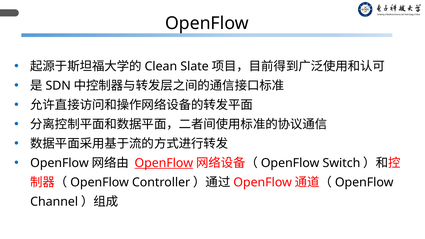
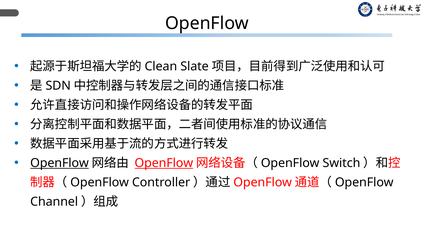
OpenFlow underline: none -> present (59, 163)
